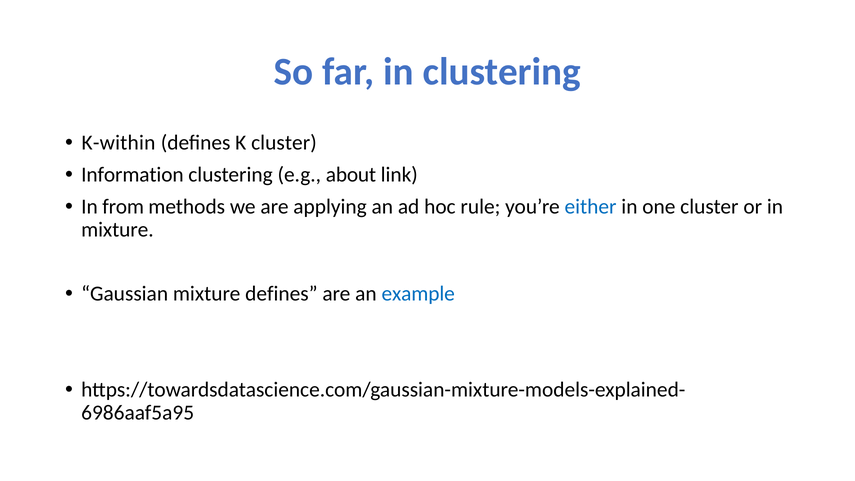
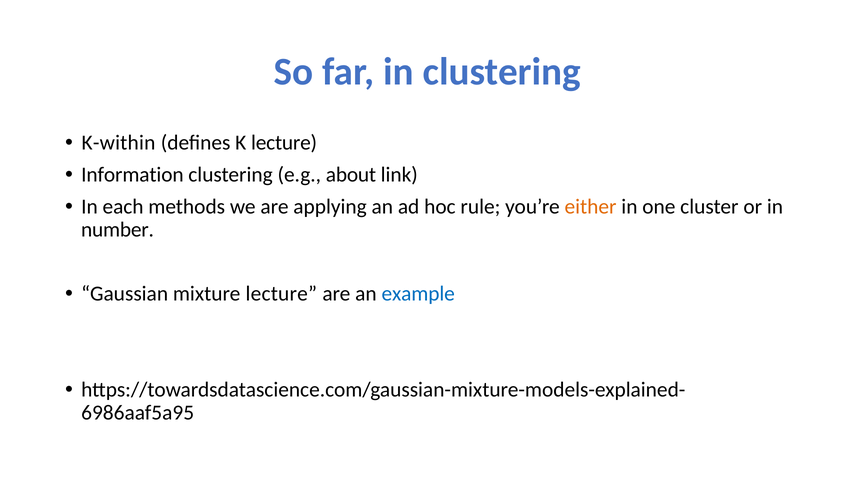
K cluster: cluster -> lecture (284, 143)
from: from -> each (123, 207)
either colour: blue -> orange (591, 207)
mixture: mixture -> number (117, 230)
mixture defines: defines -> lecture (281, 294)
